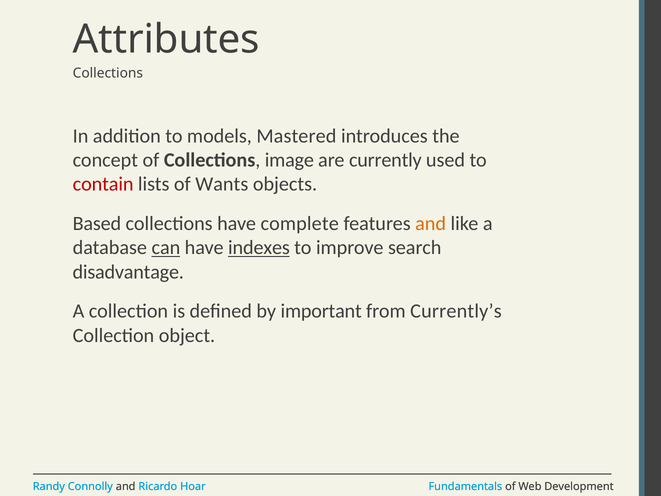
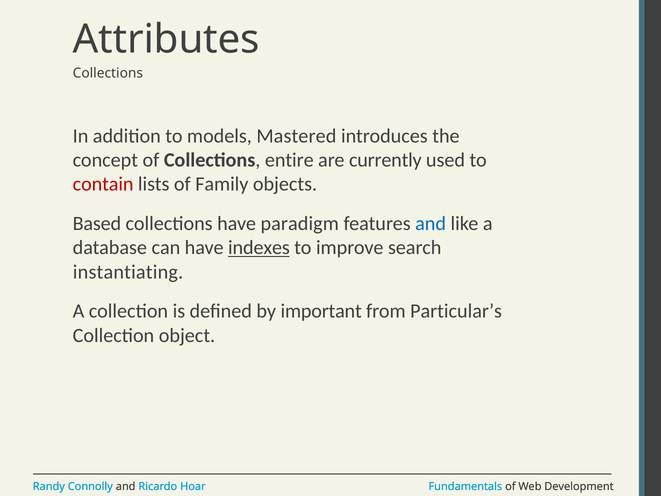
image: image -> entire (289, 160)
Wants: Wants -> Family (222, 184)
complete: complete -> paradigm (300, 223)
and colour: orange -> blue (431, 223)
can underline: present -> none (166, 248)
disadvantage: disadvantage -> instantiating (128, 272)
Currently’s: Currently’s -> Particular’s (456, 311)
